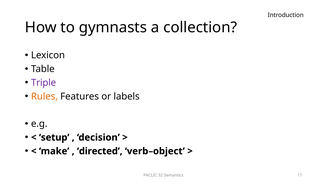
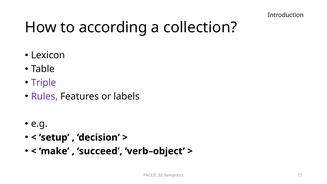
gymnasts: gymnasts -> according (113, 27)
Rules colour: orange -> purple (44, 96)
directed: directed -> succeed (100, 151)
